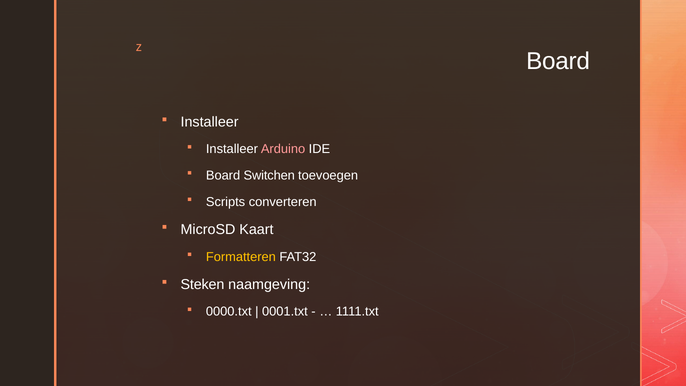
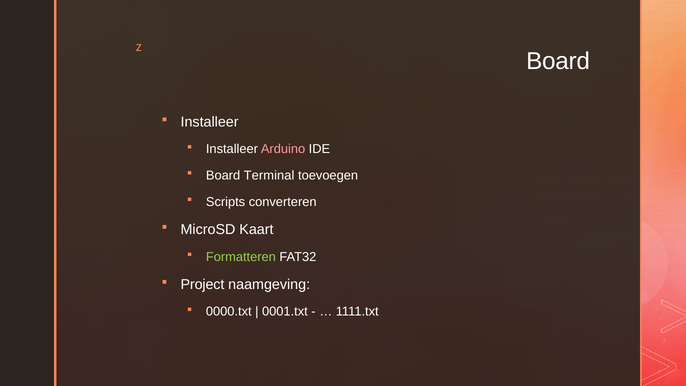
Switchen: Switchen -> Terminal (269, 176)
Formatteren colour: yellow -> light green (241, 257)
Steken: Steken -> Project (202, 284)
